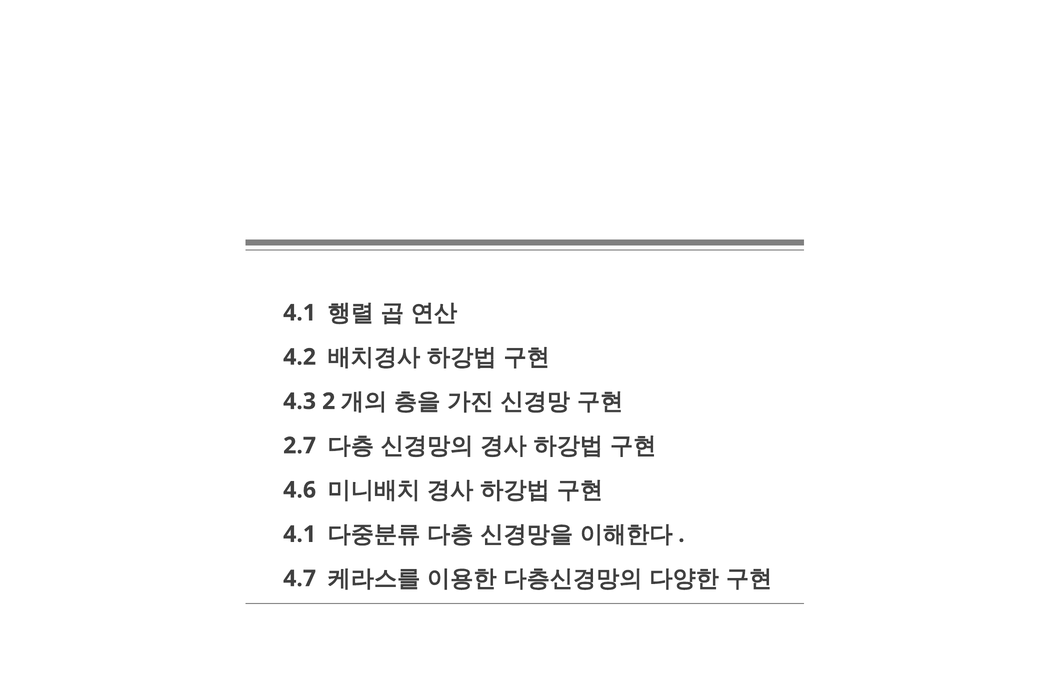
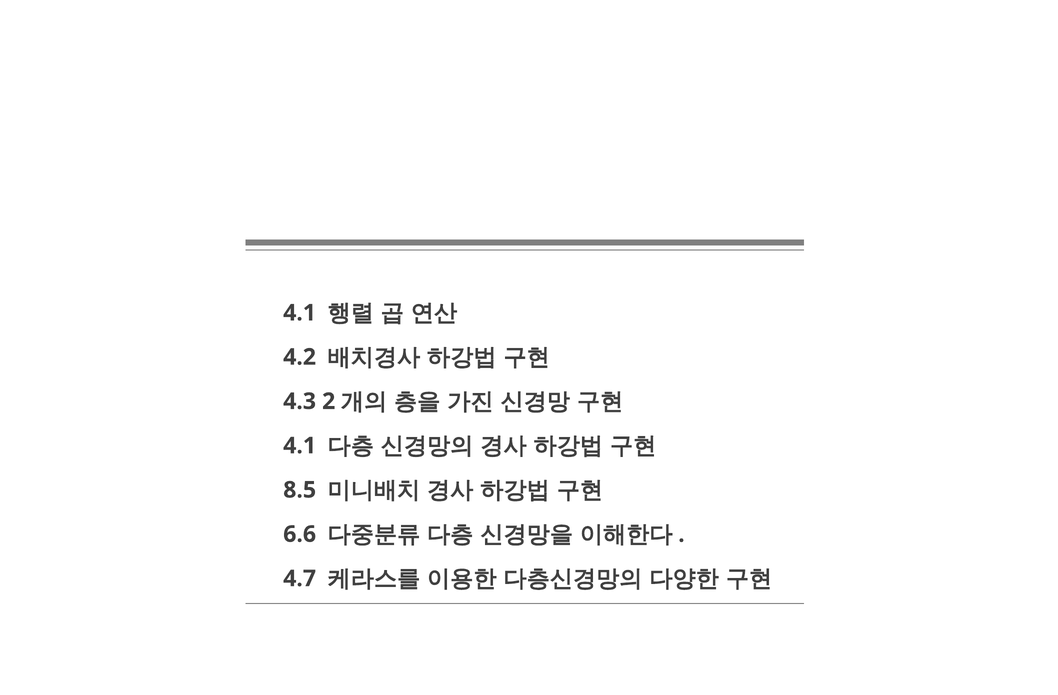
2.7: 2.7 -> 4.1 (300, 446)
4.6: 4.6 -> 8.5 (300, 490)
4.1: 4.1 -> 6.6 (300, 534)
